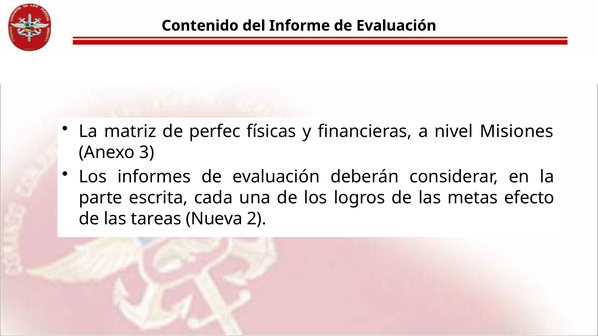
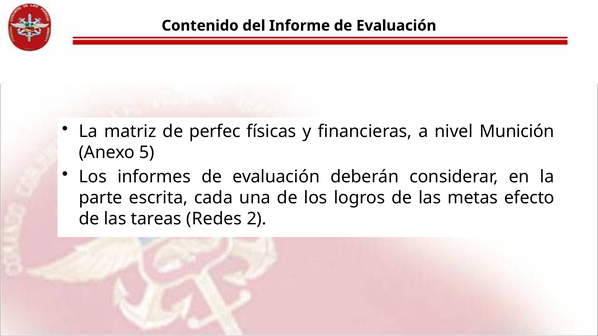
Misiones: Misiones -> Munición (517, 132)
3: 3 -> 5 (147, 153)
Nueva: Nueva -> Redes (214, 219)
